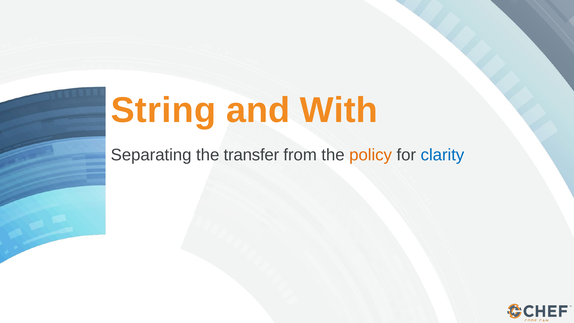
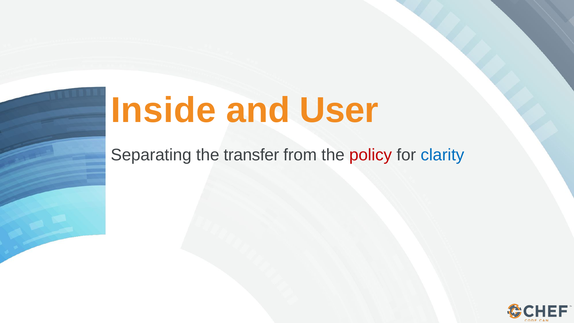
String: String -> Inside (163, 110)
With: With -> User (339, 110)
policy colour: orange -> red (371, 155)
